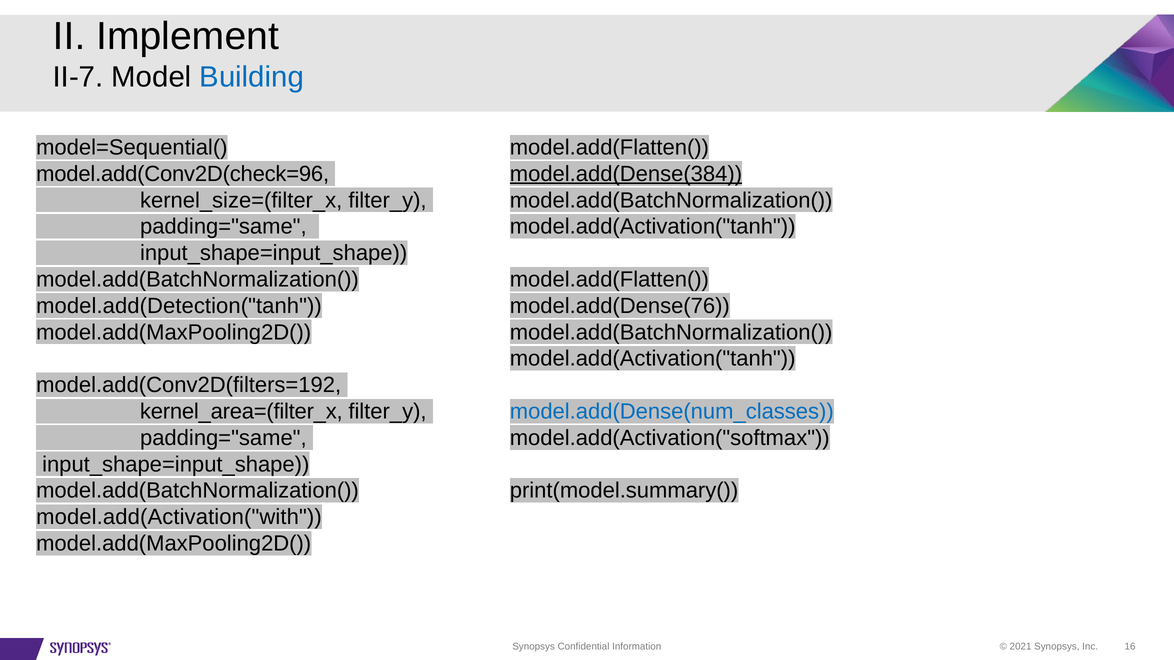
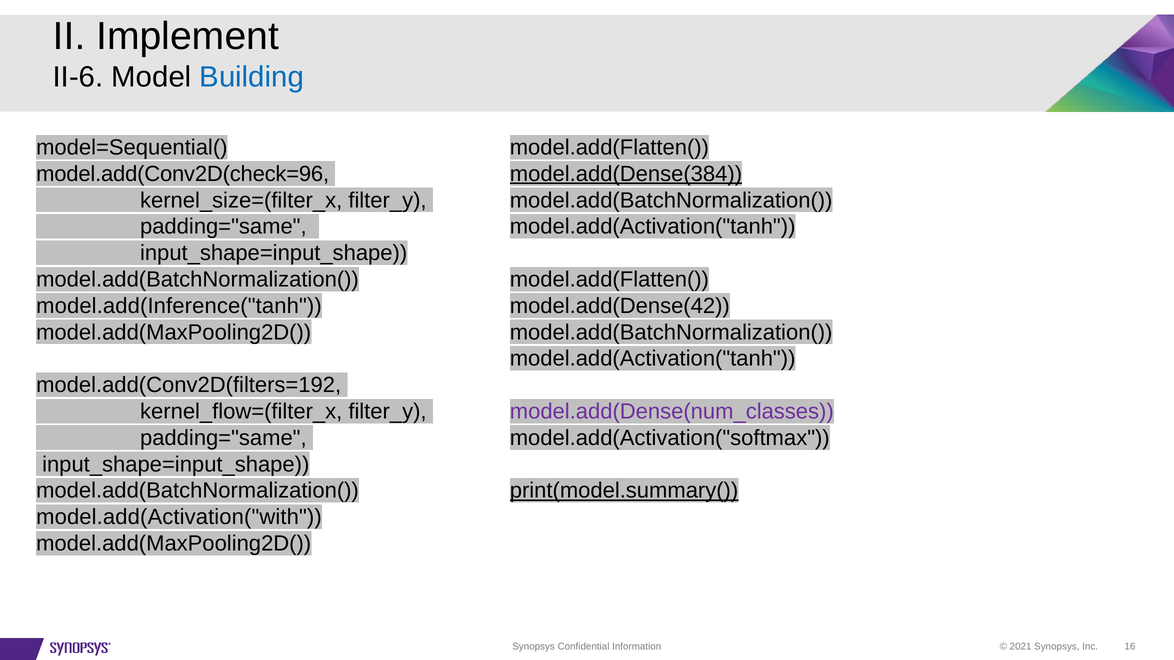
II-7: II-7 -> II-6 (78, 77)
model.add(Detection("tanh: model.add(Detection("tanh -> model.add(Inference("tanh (179, 306)
model.add(Dense(76: model.add(Dense(76 -> model.add(Dense(42 (620, 306)
kernel_area=(filter_x: kernel_area=(filter_x -> kernel_flow=(filter_x (241, 412)
model.add(Dense(num_classes colour: blue -> purple (672, 412)
print(model.summary( underline: none -> present (624, 491)
